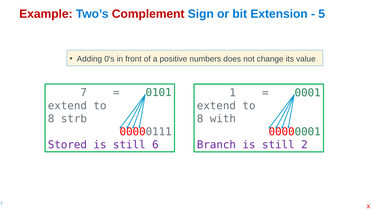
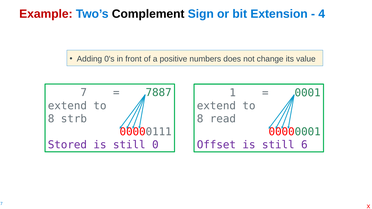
Complement colour: red -> black (148, 14)
5: 5 -> 4 (322, 14)
0101: 0101 -> 7887 (159, 93)
with: with -> read (223, 119)
6: 6 -> 0 (155, 145)
Branch: Branch -> Offset (216, 145)
2: 2 -> 6 (304, 145)
